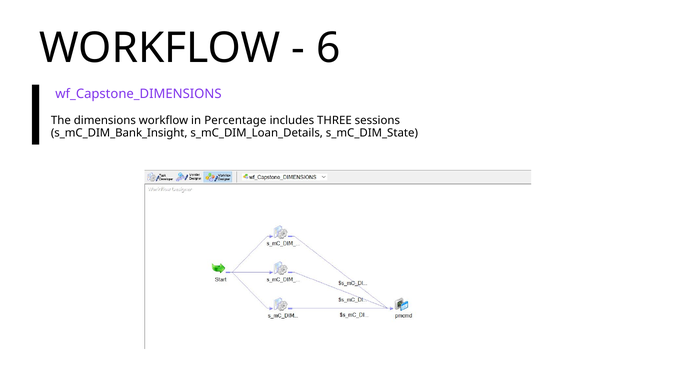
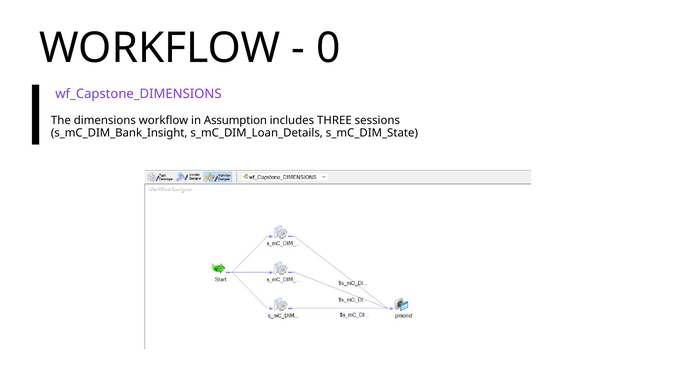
6: 6 -> 0 (328, 48)
Percentage: Percentage -> Assumption (235, 121)
